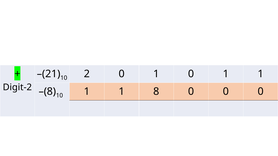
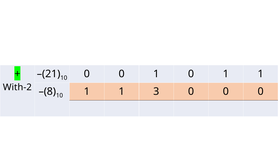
2: 2 -> 0 (87, 74)
Digit-2: Digit-2 -> With-2 (17, 87)
8: 8 -> 3 (156, 92)
